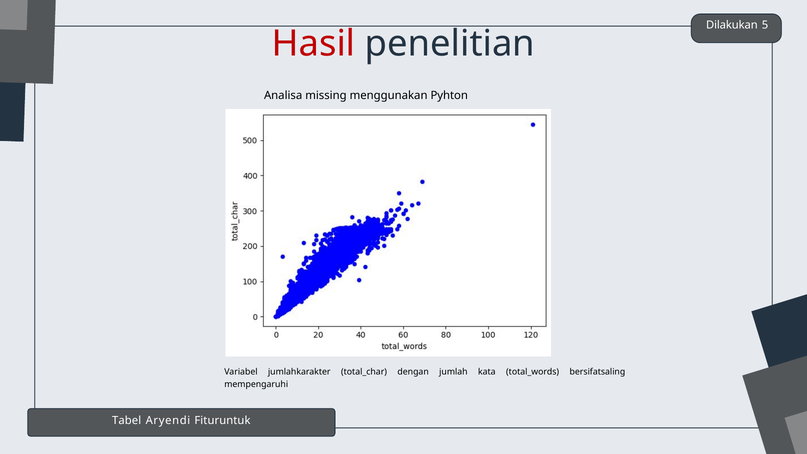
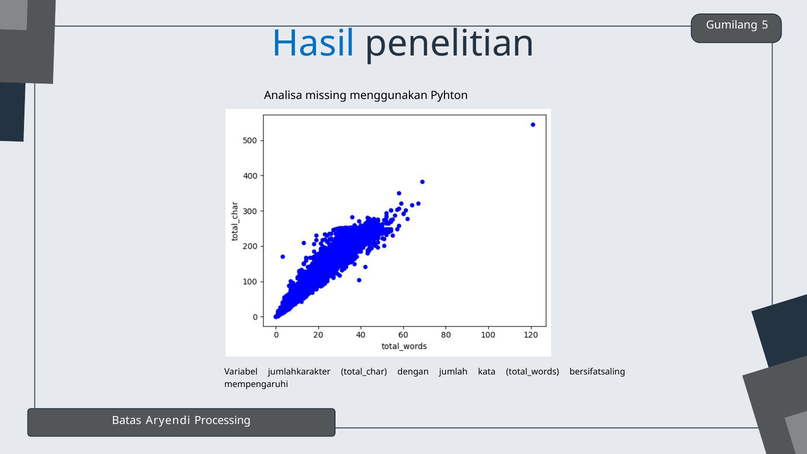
Dilakukan: Dilakukan -> Gumilang (732, 25)
Hasil colour: red -> blue (314, 44)
Tabel: Tabel -> Batas (127, 420)
Fituruntuk: Fituruntuk -> Processing (223, 420)
